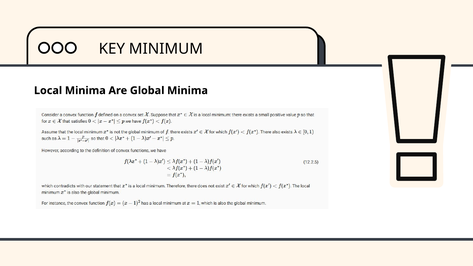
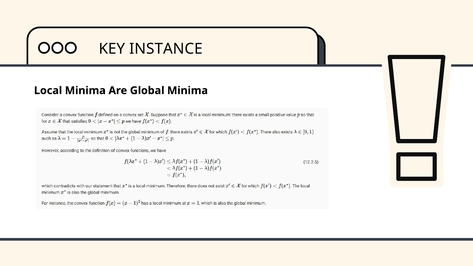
MINIMUM: MINIMUM -> INSTANCE (166, 49)
